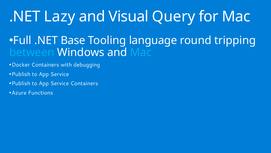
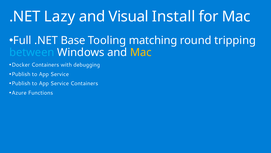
Query: Query -> Install (174, 16)
language: language -> matching (153, 40)
Mac colour: light blue -> yellow (141, 52)
